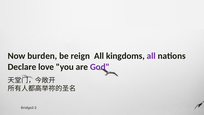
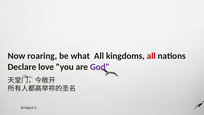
burden: burden -> roaring (42, 56)
reign: reign -> what (80, 56)
all colour: purple -> red (151, 56)
